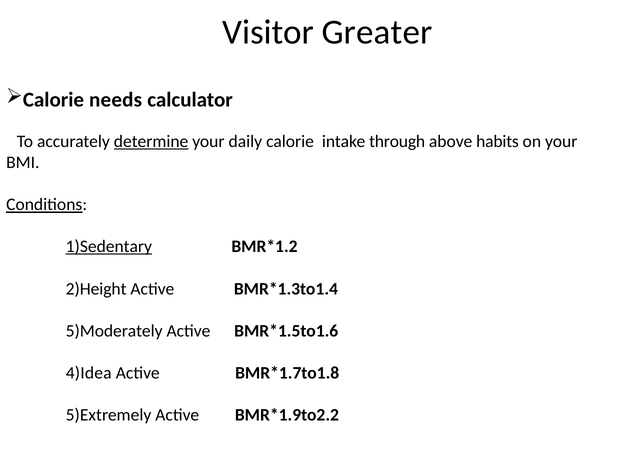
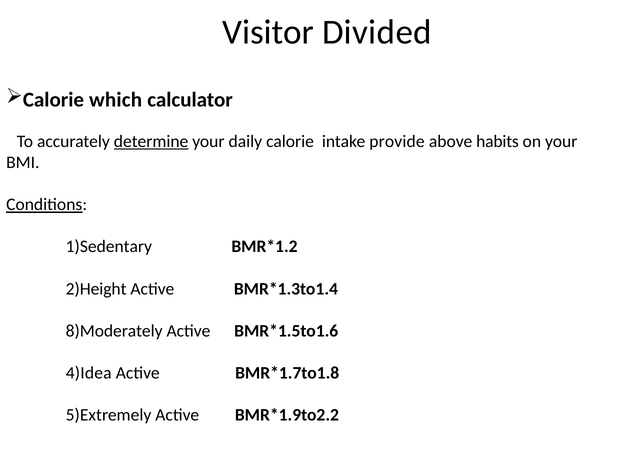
Greater: Greater -> Divided (377, 32)
needs: needs -> which (116, 100)
through: through -> provide (397, 142)
1)Sedentary underline: present -> none (109, 247)
5)Moderately: 5)Moderately -> 8)Moderately (114, 331)
